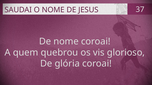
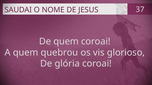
De nome: nome -> quem (66, 42)
